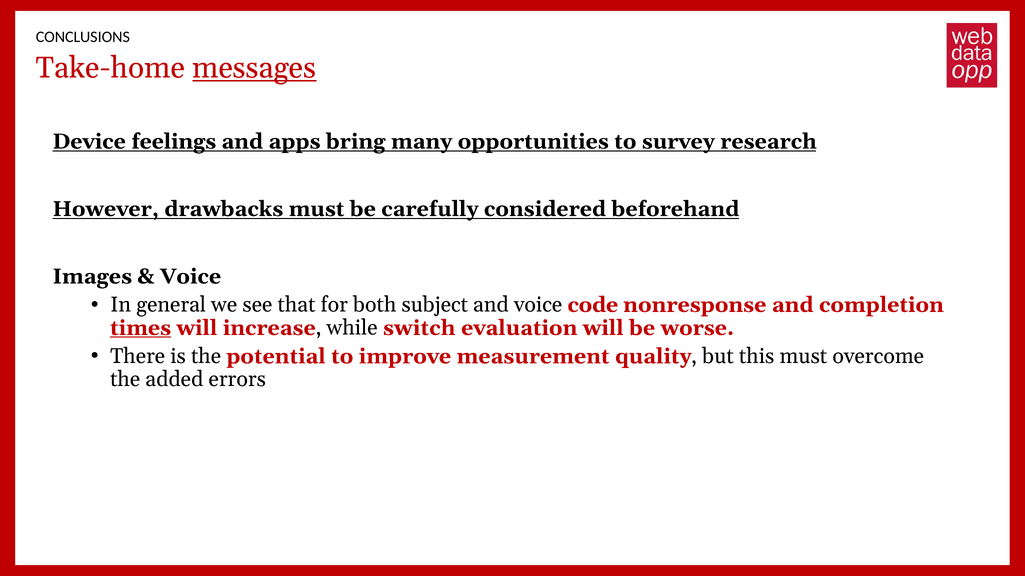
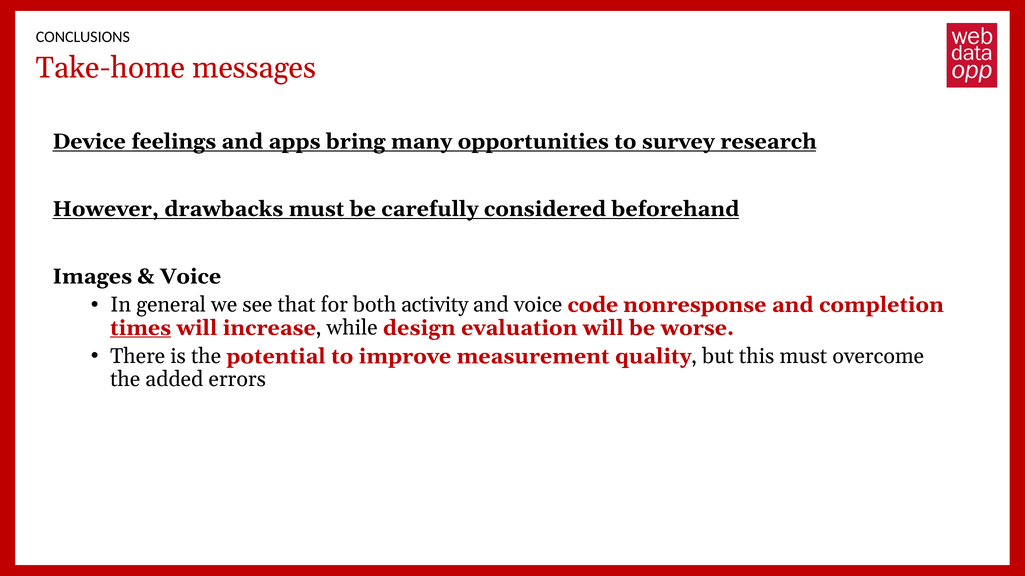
messages underline: present -> none (254, 68)
subject: subject -> activity (435, 305)
switch: switch -> design (419, 328)
